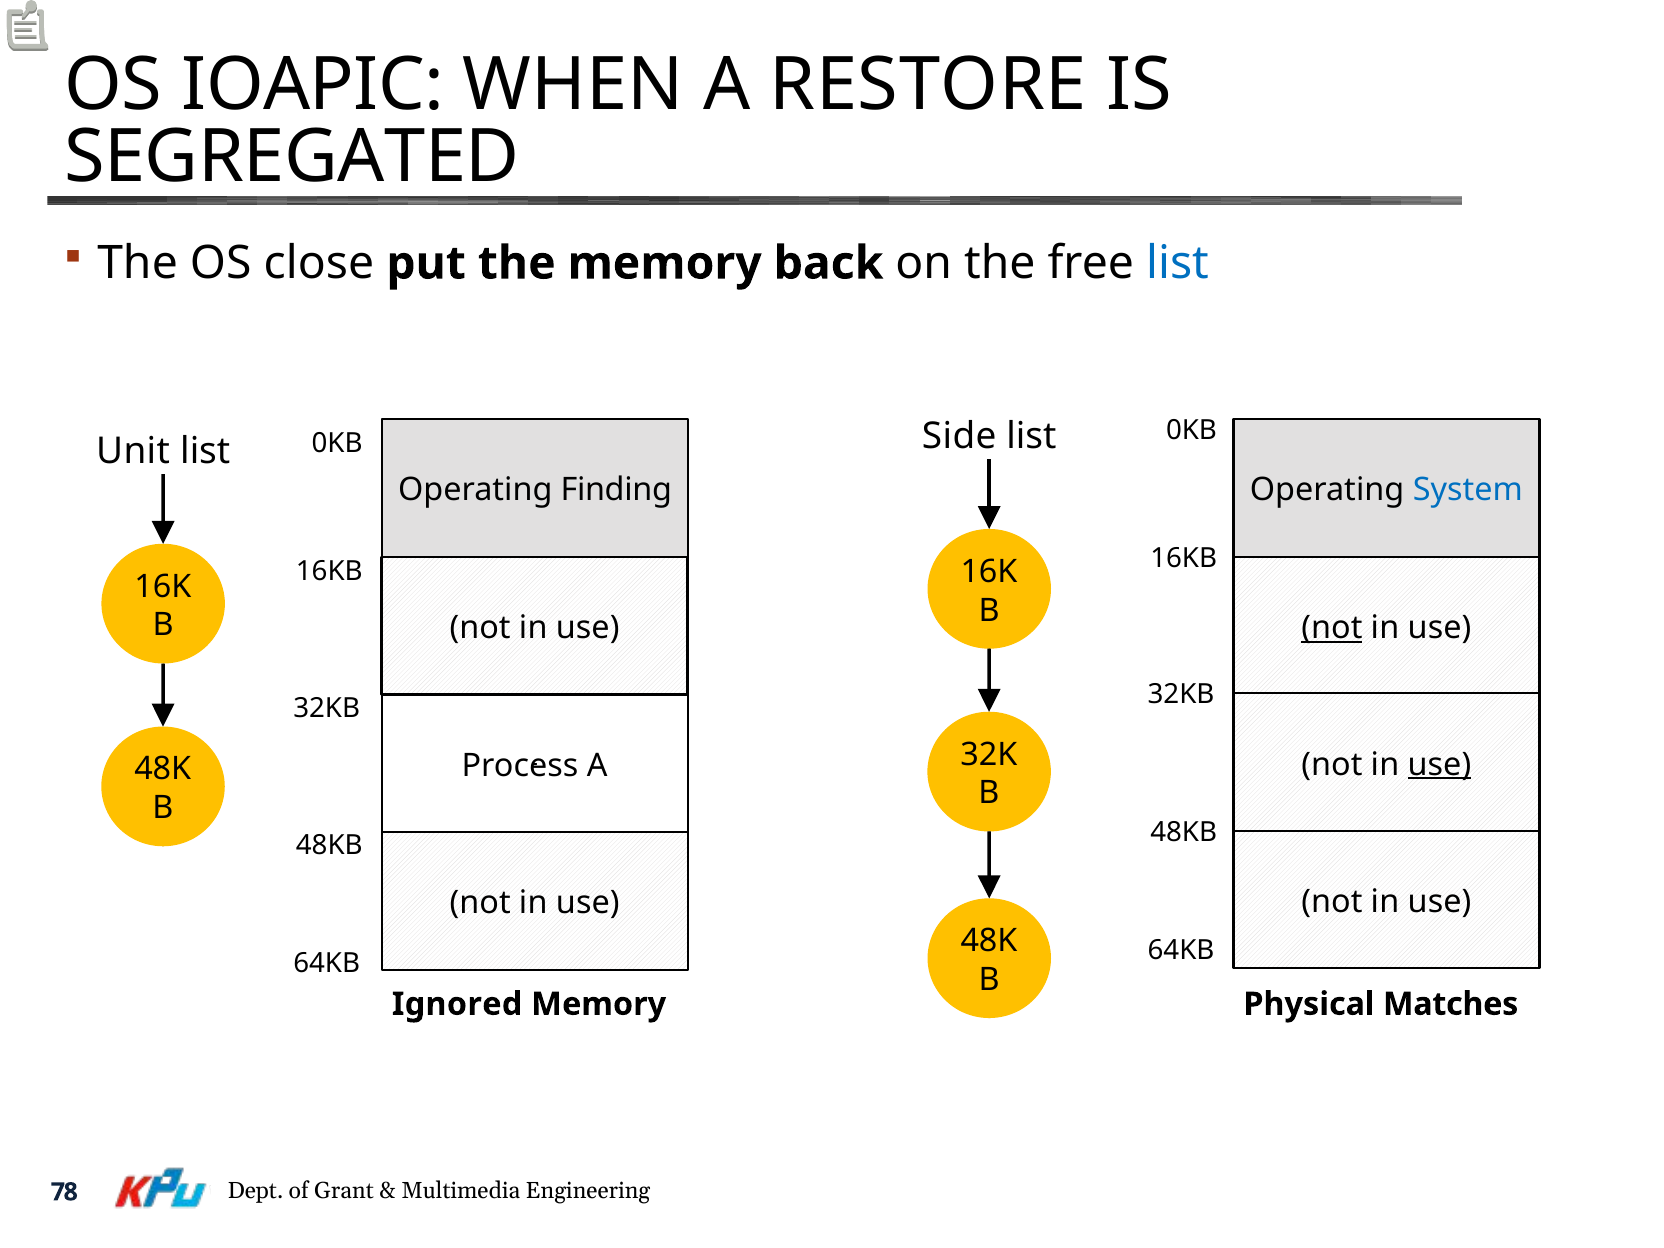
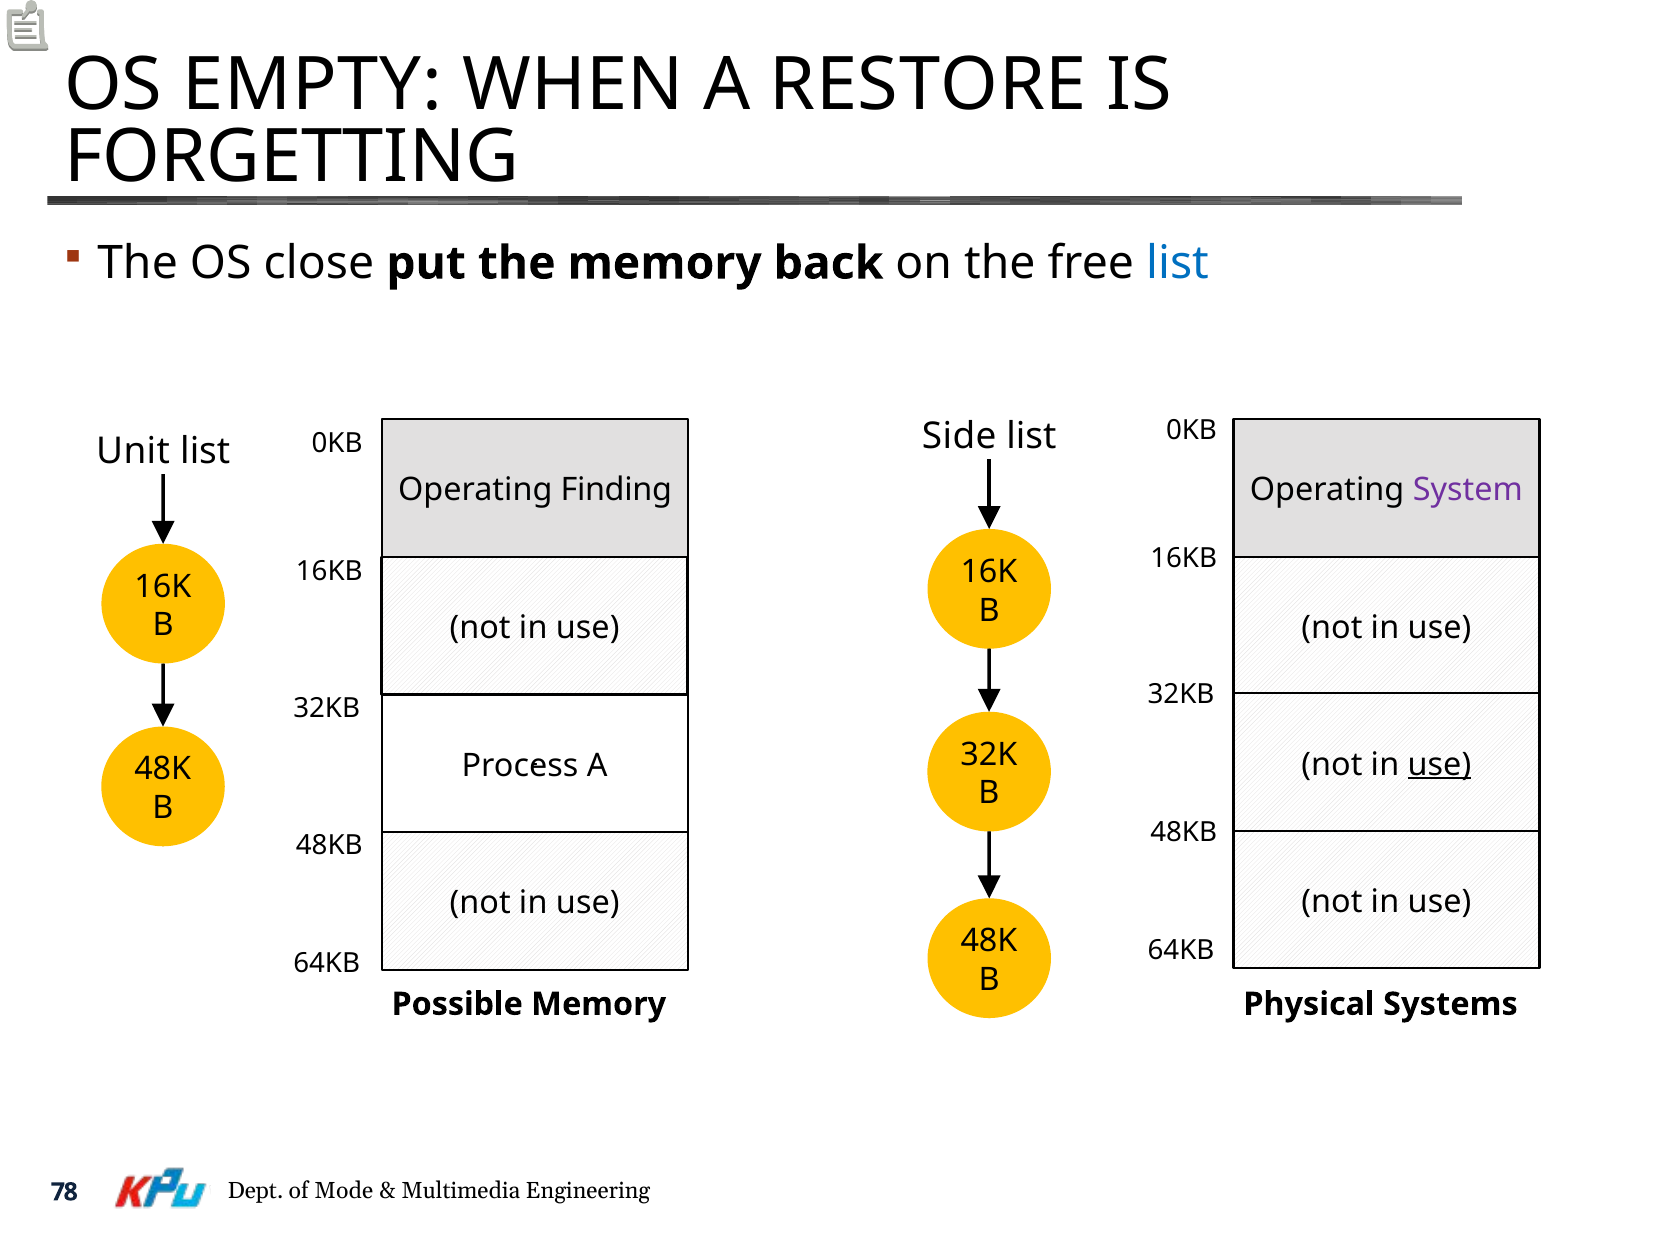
IOAPIC: IOAPIC -> EMPTY (312, 85)
SEGREGATED: SEGREGATED -> FORGETTING (292, 157)
System colour: blue -> purple (1468, 490)
not underline: present -> none (1332, 628)
Ignored: Ignored -> Possible (457, 1004)
Matches: Matches -> Systems (1450, 1004)
Grant: Grant -> Mode (344, 1191)
